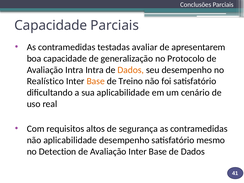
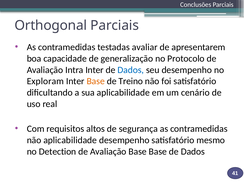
Capacidade: Capacidade -> Orthogonal (51, 25)
Intra Intra: Intra -> Inter (95, 70)
Dados colour: orange -> blue (131, 70)
Realístico: Realístico -> Exploram (45, 81)
Avaliação Inter: Inter -> Base (138, 151)
